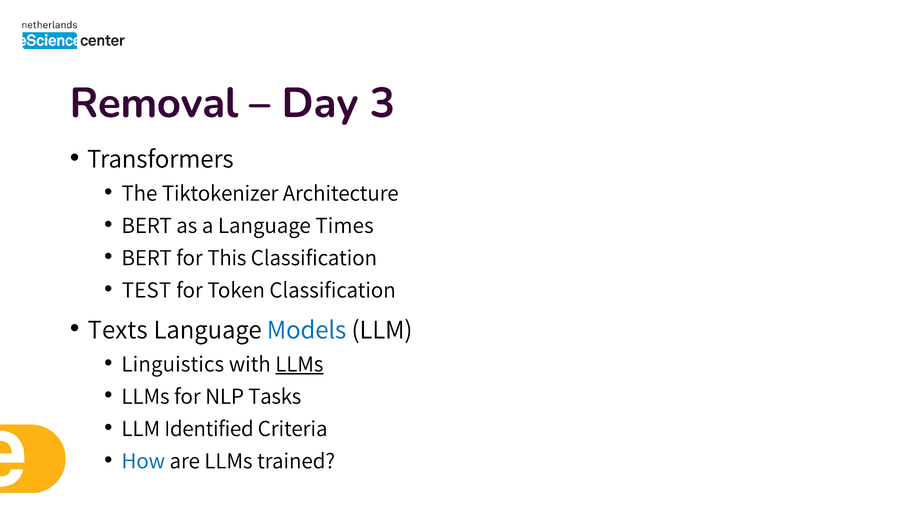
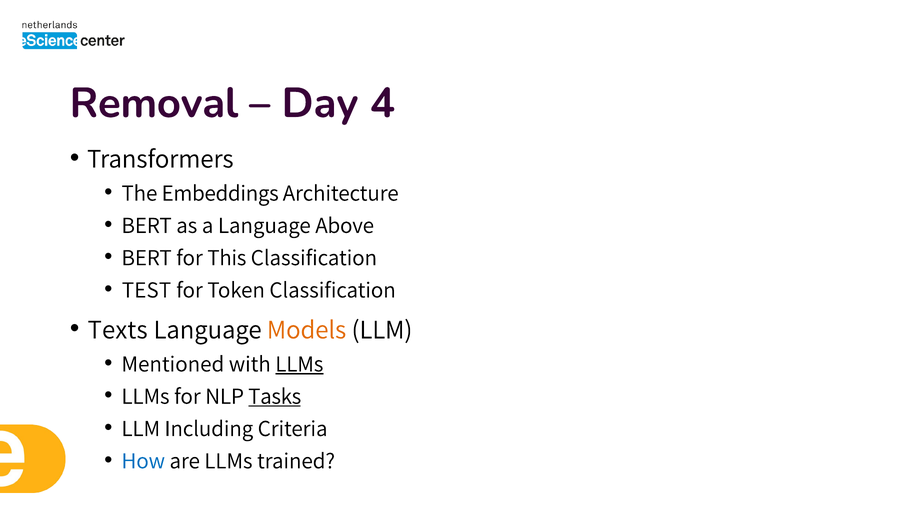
3: 3 -> 4 (382, 103)
Tiktokenizer: Tiktokenizer -> Embeddings (220, 193)
Times: Times -> Above (345, 225)
Models colour: blue -> orange (307, 329)
Linguistics: Linguistics -> Mentioned (173, 364)
Tasks underline: none -> present (275, 396)
Identified: Identified -> Including (209, 428)
